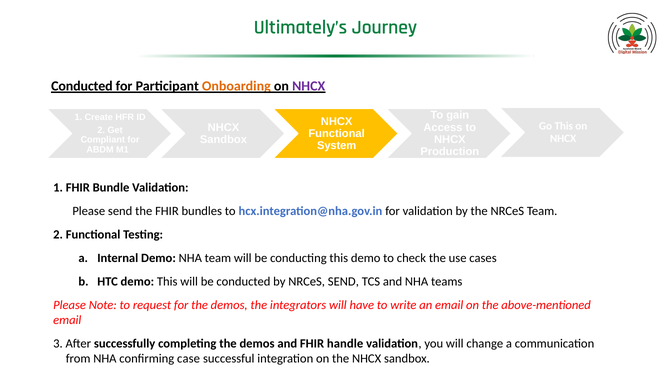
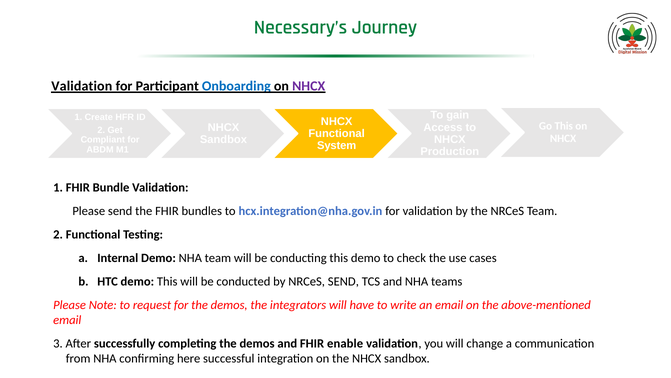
Ultimately’s: Ultimately’s -> Necessary’s (300, 27)
Conducted: Conducted -> Validation (82, 86)
Onboarding colour: orange -> blue (236, 86)
handle: handle -> enable (345, 343)
case: case -> here (189, 358)
